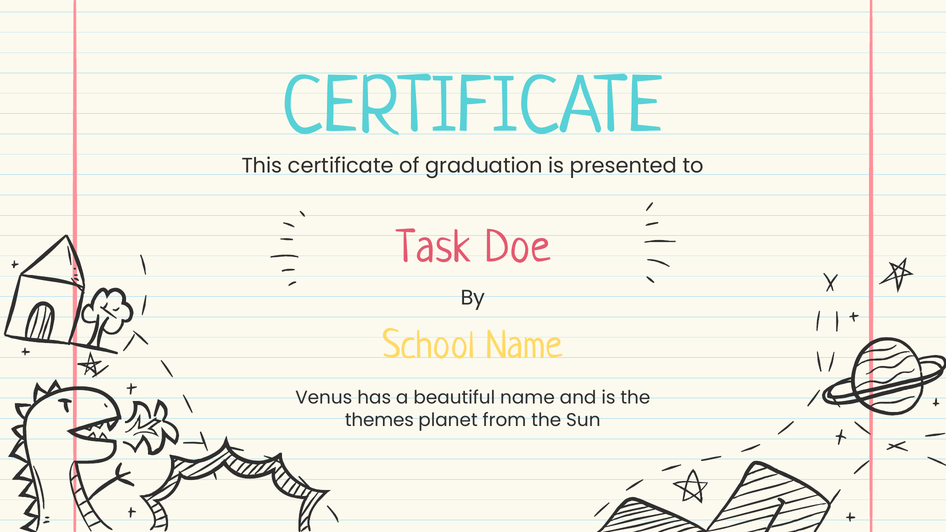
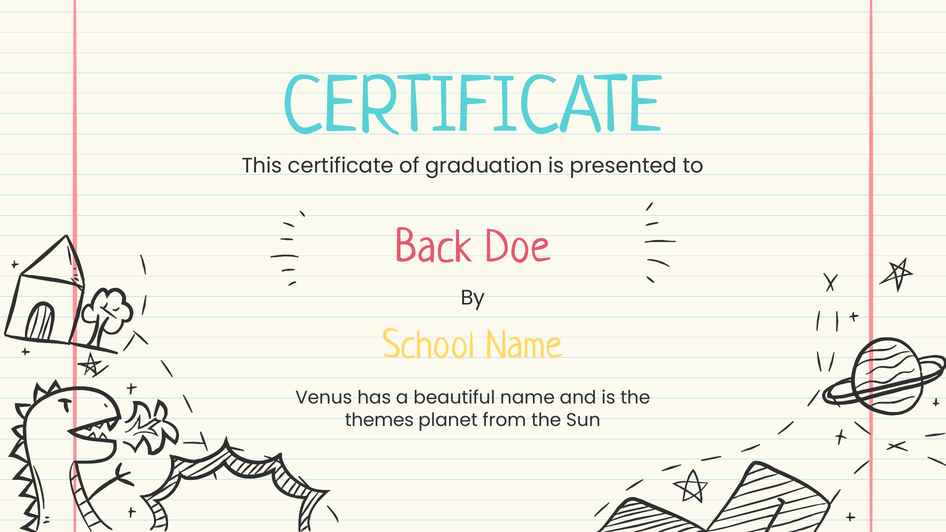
Task: Task -> Back (434, 247)
